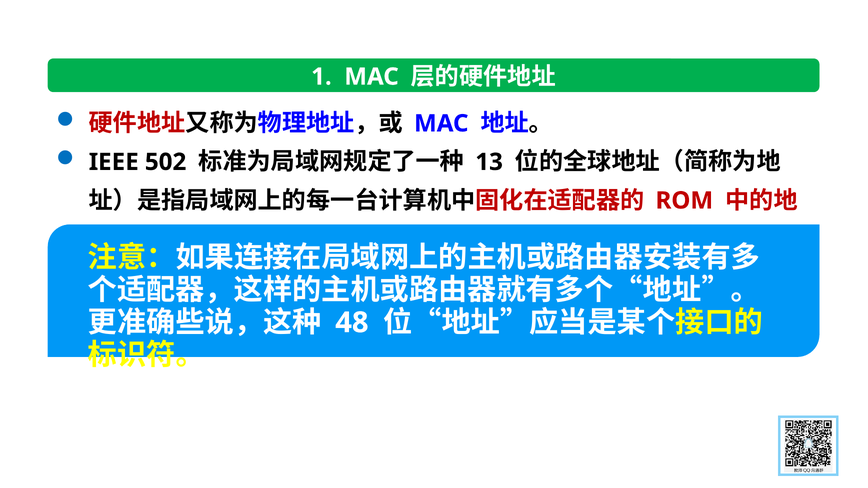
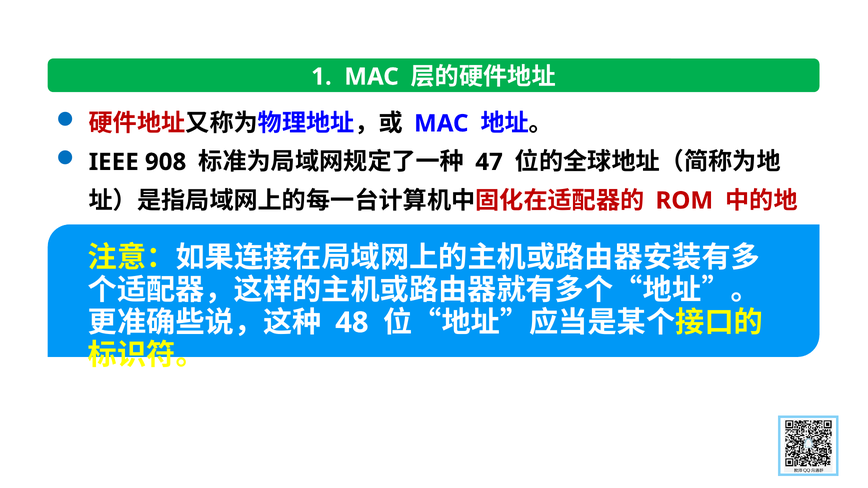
502: 502 -> 908 (166, 162)
13: 13 -> 47 (489, 162)
